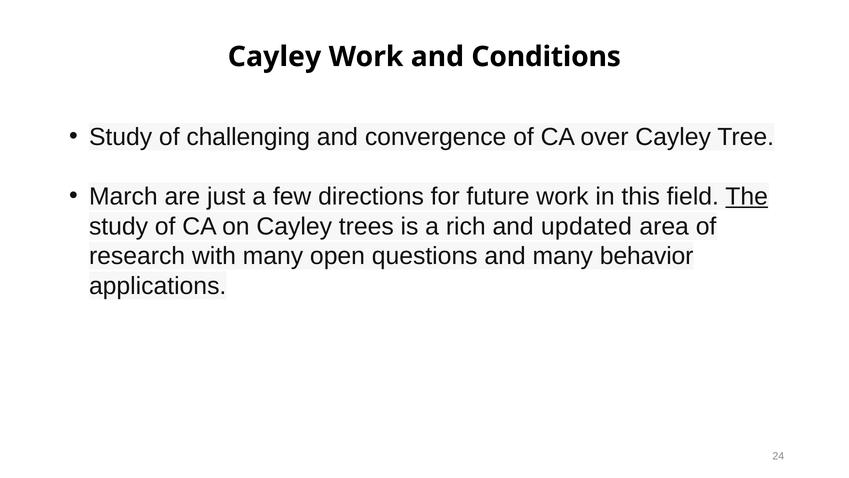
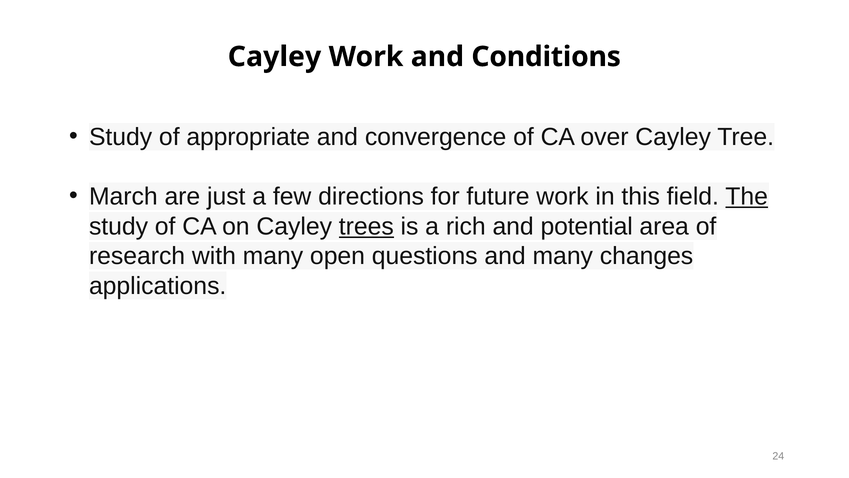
challenging: challenging -> appropriate (248, 137)
trees underline: none -> present (366, 226)
updated: updated -> potential (587, 226)
behavior: behavior -> changes (647, 256)
